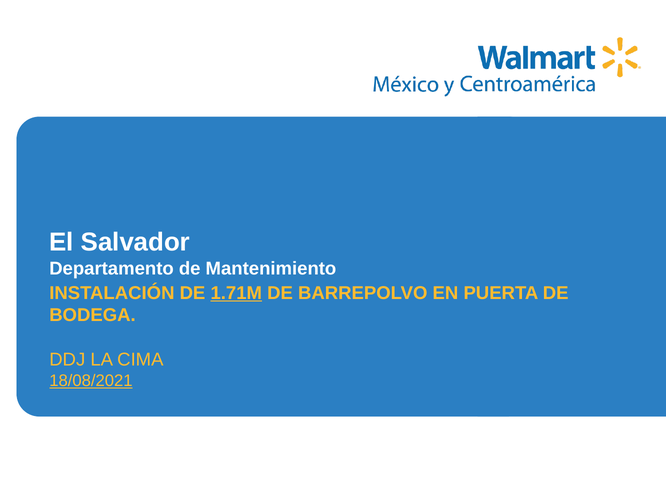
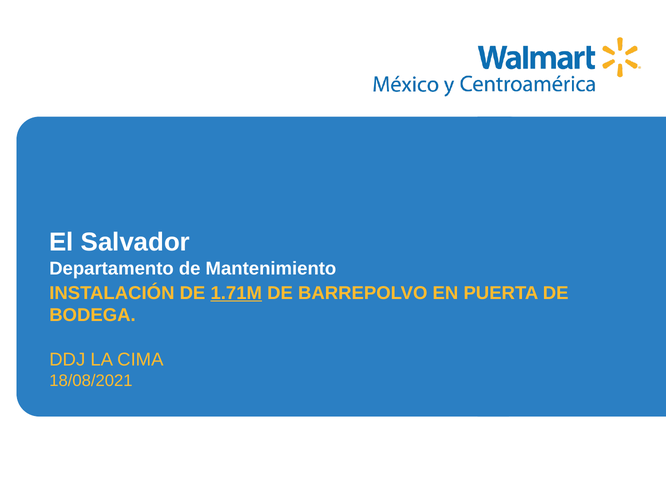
18/08/2021 underline: present -> none (91, 380)
